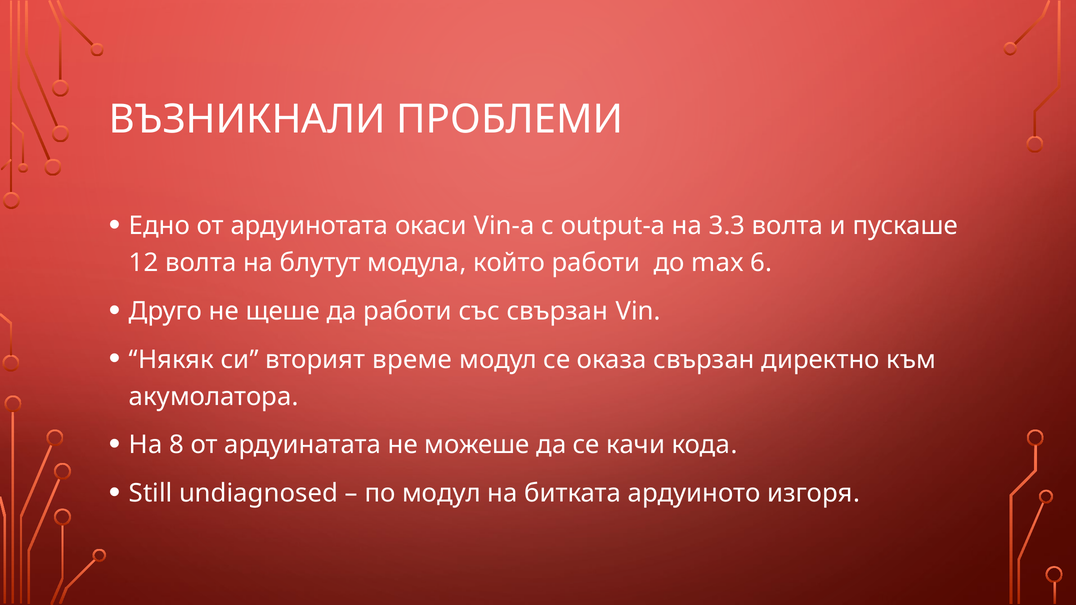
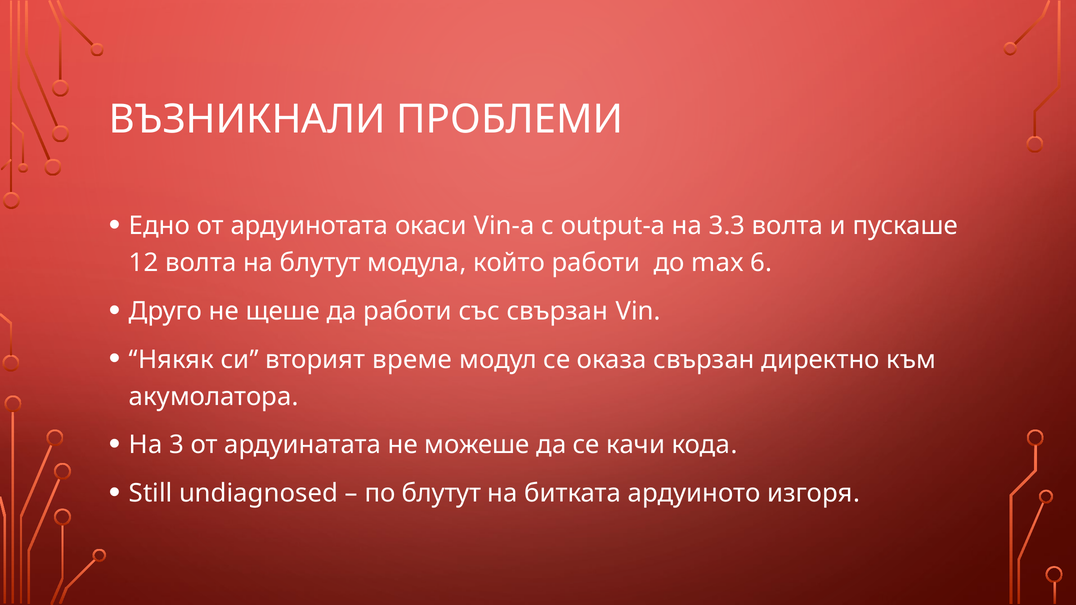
8: 8 -> 3 (177, 445)
по модул: модул -> блутут (442, 493)
